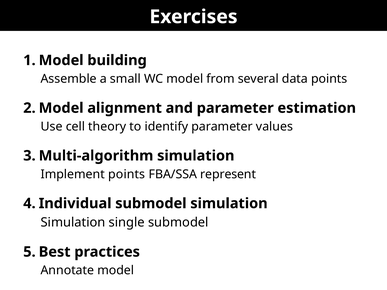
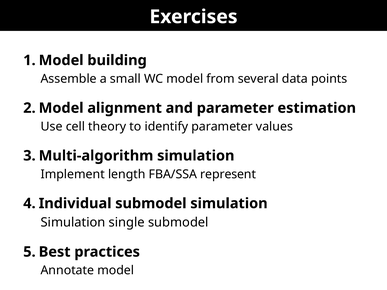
Implement points: points -> length (127, 174)
